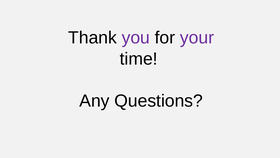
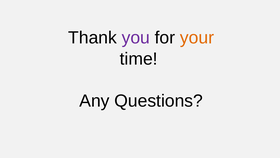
your colour: purple -> orange (197, 38)
